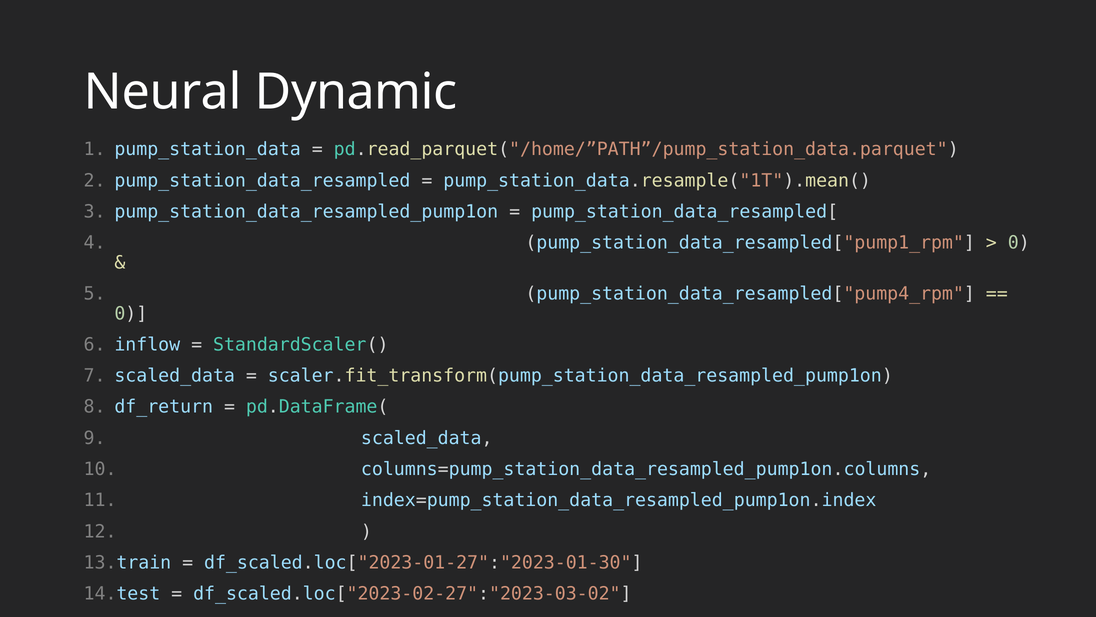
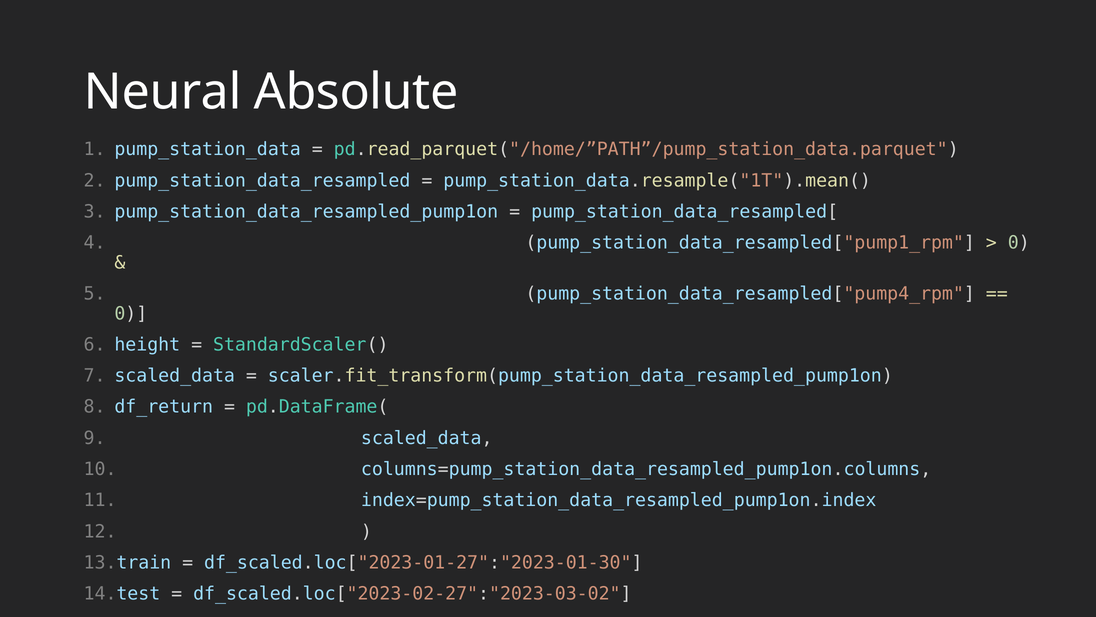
Dynamic: Dynamic -> Absolute (356, 92)
inflow: inflow -> height (147, 344)
